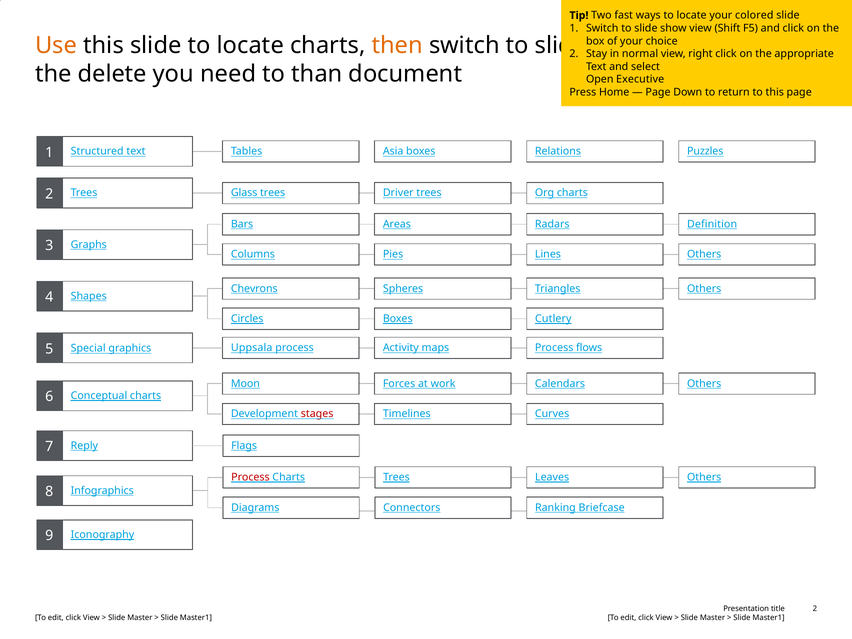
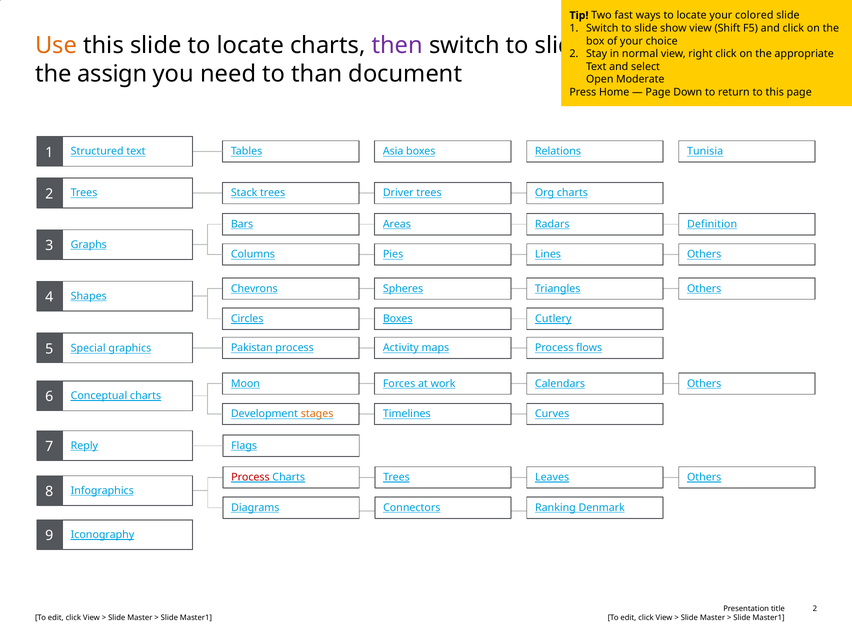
then colour: orange -> purple (397, 45)
delete: delete -> assign (112, 74)
Executive: Executive -> Moderate (640, 79)
Puzzles: Puzzles -> Tunisia (705, 151)
Glass: Glass -> Stack (244, 193)
Uppsala: Uppsala -> Pakistan (252, 348)
stages colour: red -> orange (317, 414)
Briefcase: Briefcase -> Denmark (602, 508)
